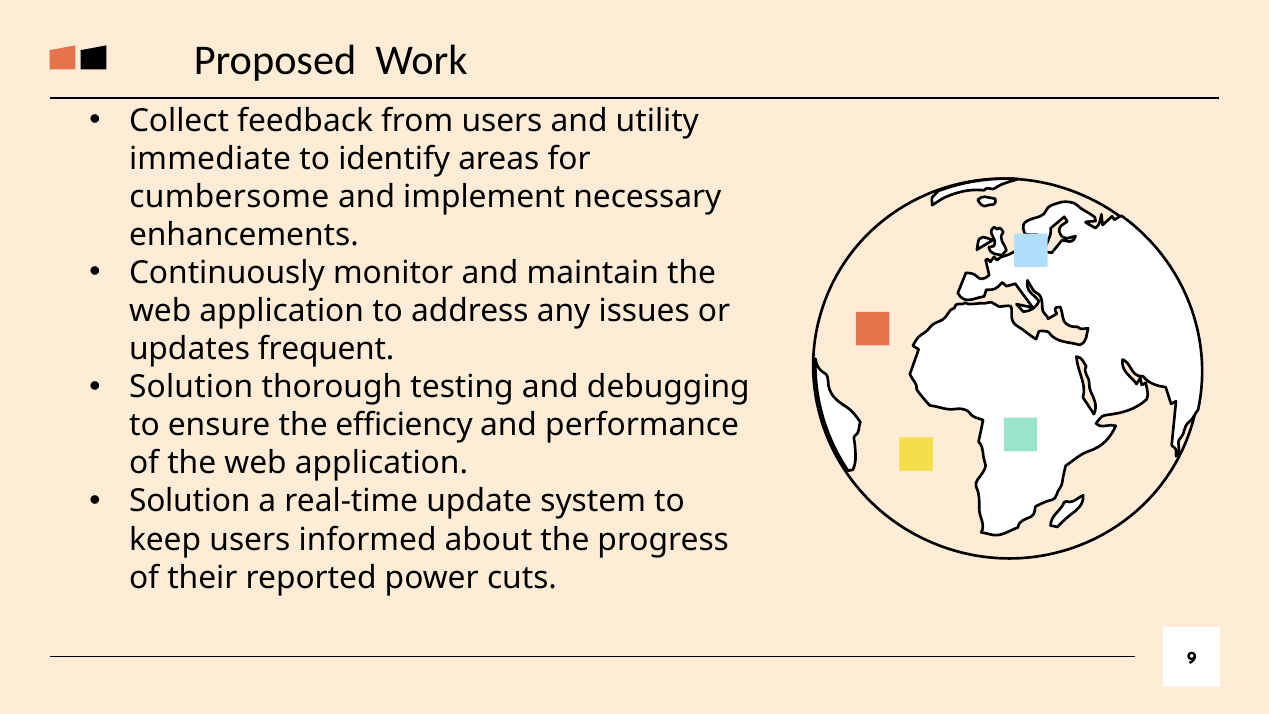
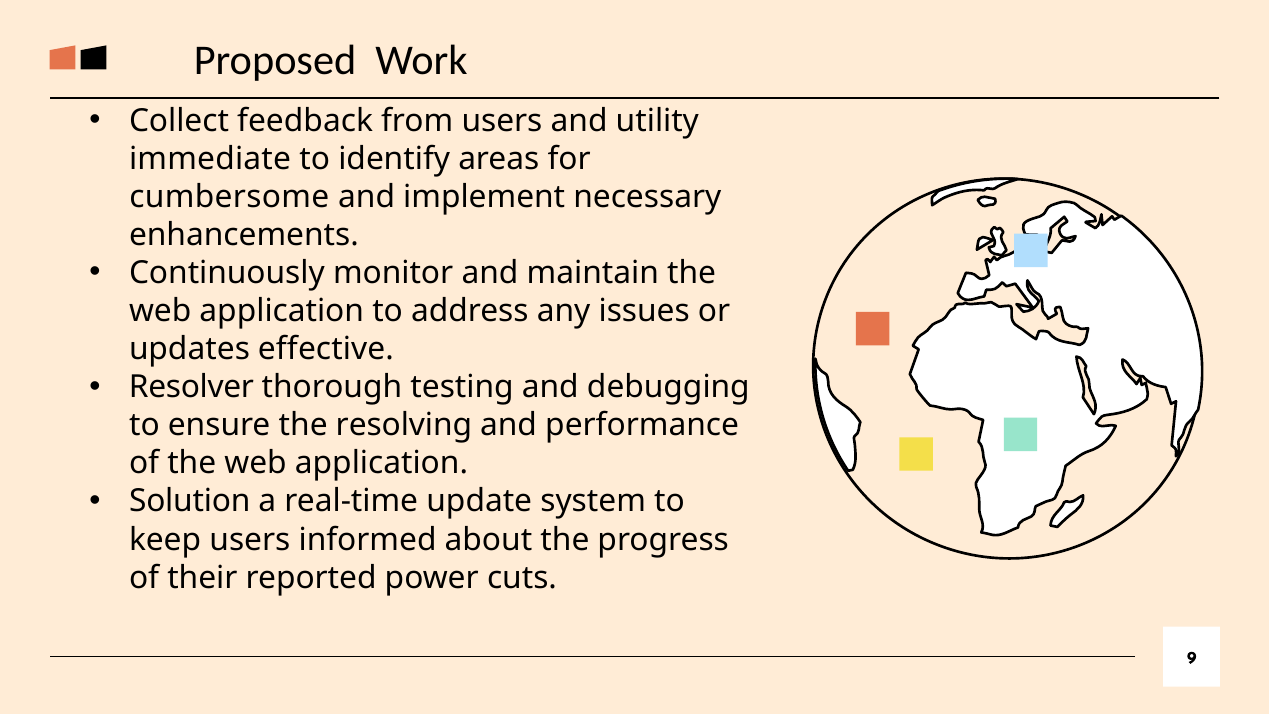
frequent: frequent -> effective (326, 349)
Solution: Solution -> Resolver (191, 387)
efficiency: efficiency -> resolving (404, 425)
